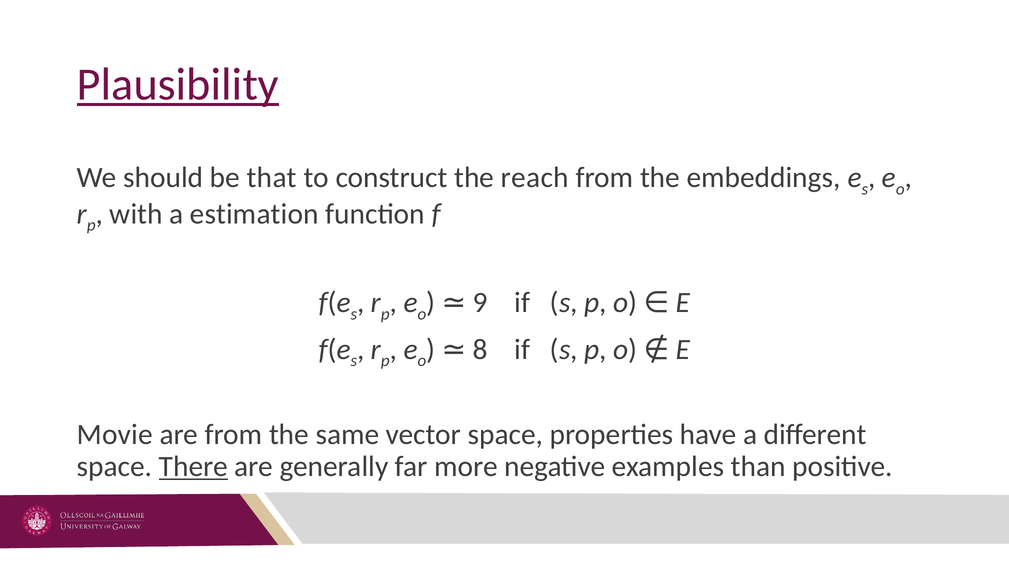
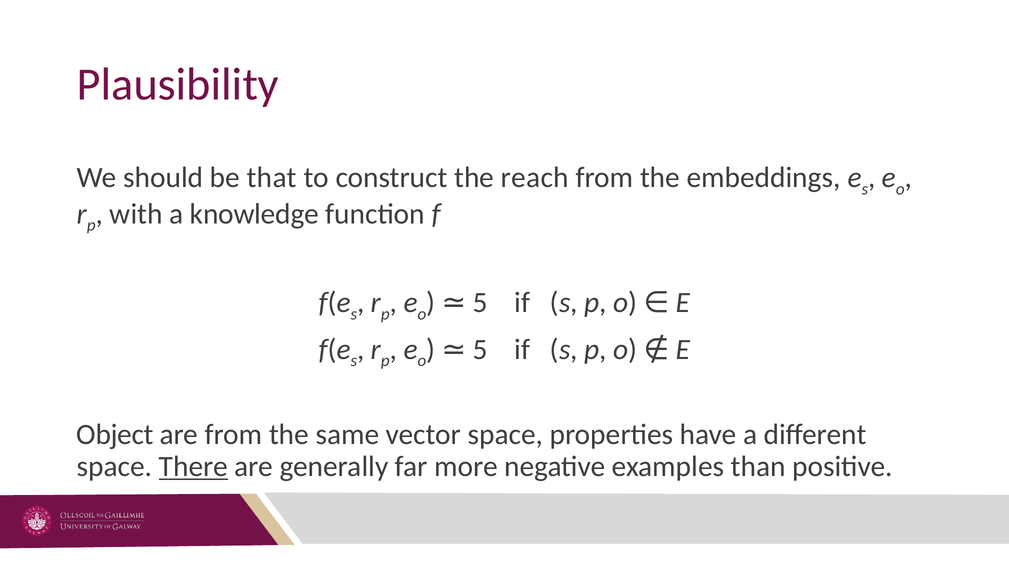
Plausibility underline: present -> none (178, 85)
estimation: estimation -> knowledge (254, 214)
9: 9 -> 5 (480, 303)
8: 8 -> 5 (480, 350)
Movie: Movie -> Object (115, 435)
